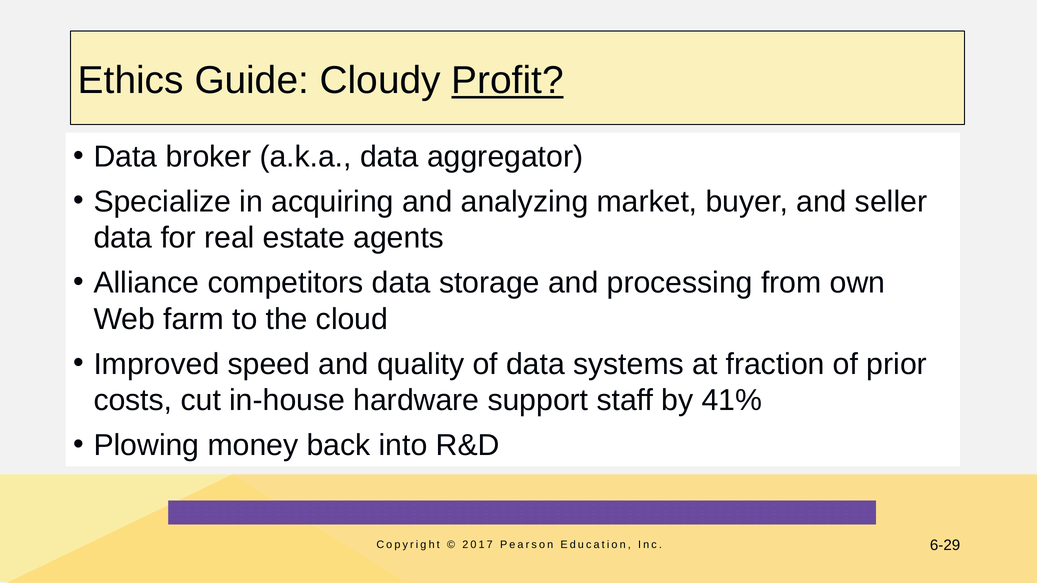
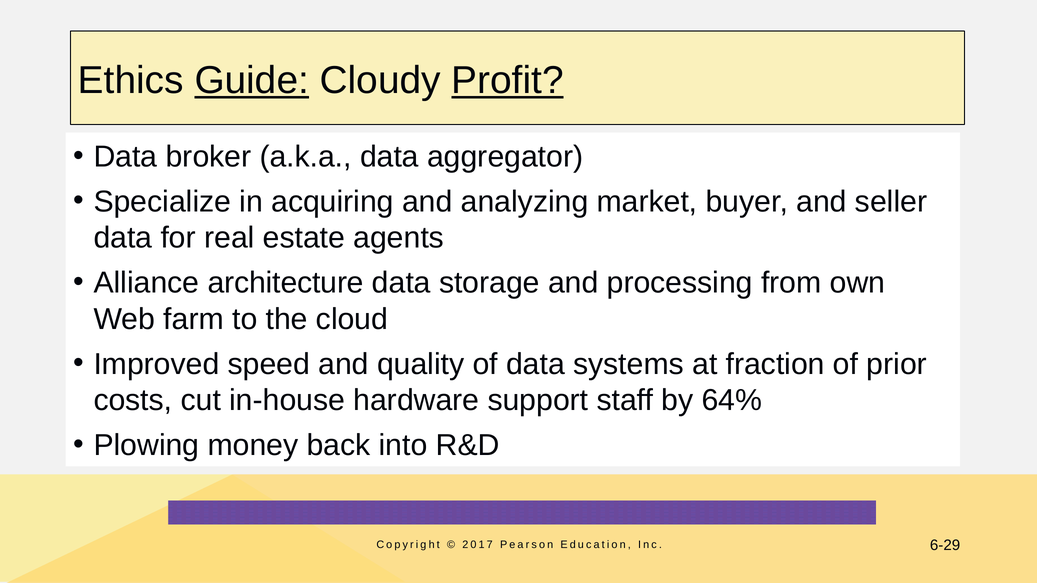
Guide underline: none -> present (252, 80)
competitors: competitors -> architecture (286, 283)
41%: 41% -> 64% (732, 401)
